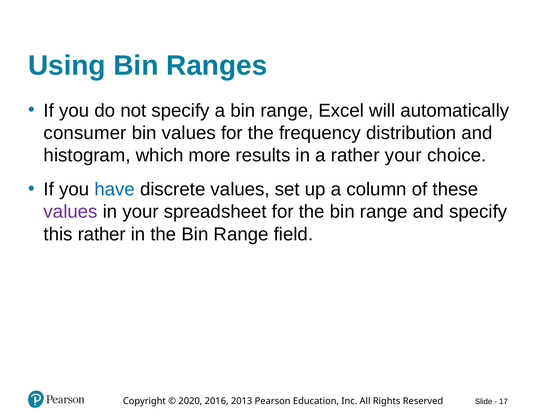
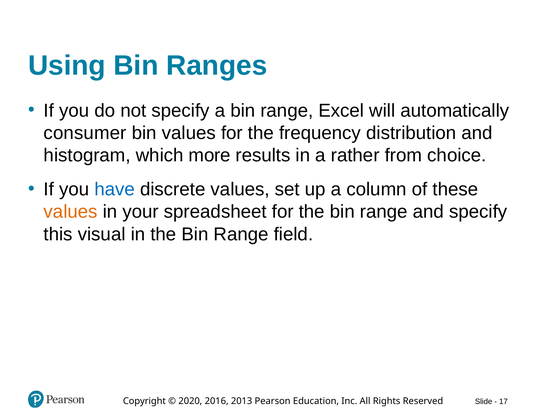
rather your: your -> from (403, 155)
values colour: purple -> orange (71, 212)
this rather: rather -> visual (102, 234)
